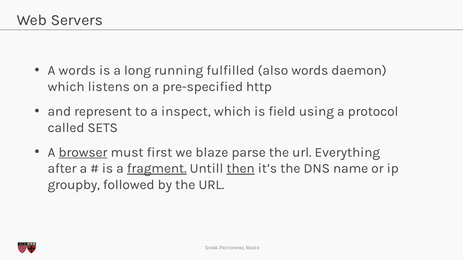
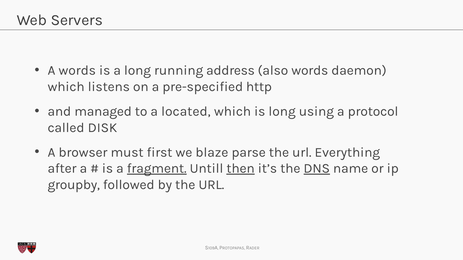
fulfilled: fulfilled -> address (231, 71)
represent: represent -> managed (103, 112)
inspect: inspect -> located (186, 112)
is field: field -> long (282, 112)
SETS: SETS -> DISK (103, 128)
browser underline: present -> none (83, 152)
DNS underline: none -> present (317, 169)
